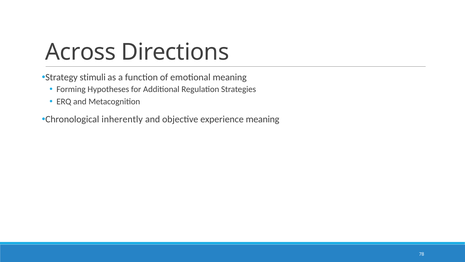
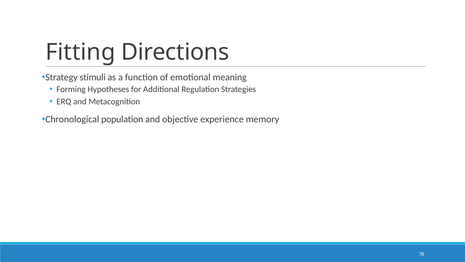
Across: Across -> Fitting (80, 52)
inherently: inherently -> population (122, 119)
experience meaning: meaning -> memory (263, 119)
